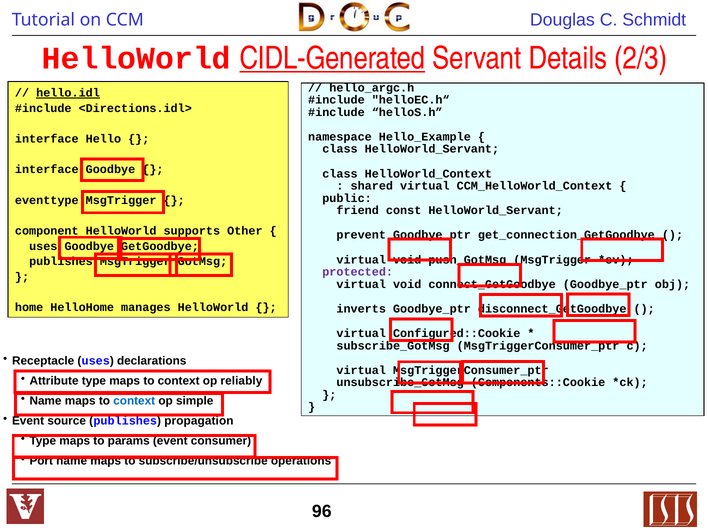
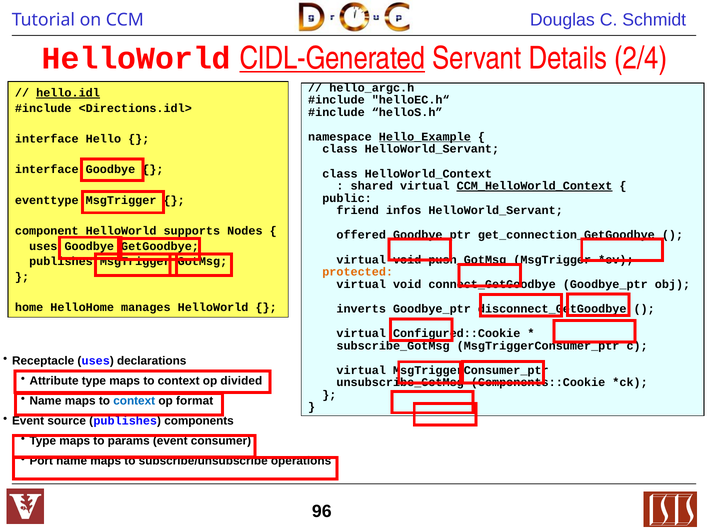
2/3: 2/3 -> 2/4 (641, 58)
Hello_Example underline: none -> present (425, 137)
CCM_HelloWorld_Context underline: none -> present (535, 186)
const: const -> infos (404, 211)
Other: Other -> Nodes (245, 231)
prevent: prevent -> offered (361, 235)
protected colour: purple -> orange (358, 272)
reliably: reliably -> divided (241, 381)
simple: simple -> format (195, 401)
propagation: propagation -> components (199, 421)
